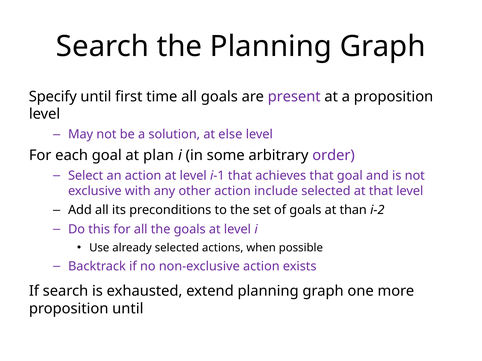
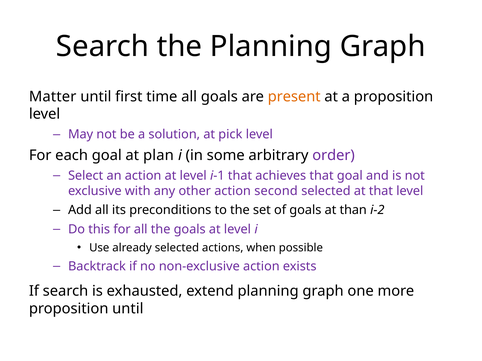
Specify: Specify -> Matter (53, 97)
present colour: purple -> orange (294, 97)
else: else -> pick (230, 135)
include: include -> second (276, 191)
